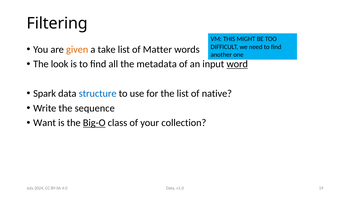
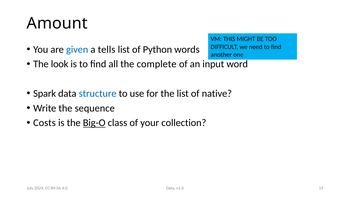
Filtering: Filtering -> Amount (57, 23)
given colour: orange -> blue (77, 49)
take: take -> tells (107, 49)
Matter: Matter -> Python (157, 49)
metadata: metadata -> complete (157, 64)
word underline: present -> none (237, 64)
Want: Want -> Costs (45, 123)
